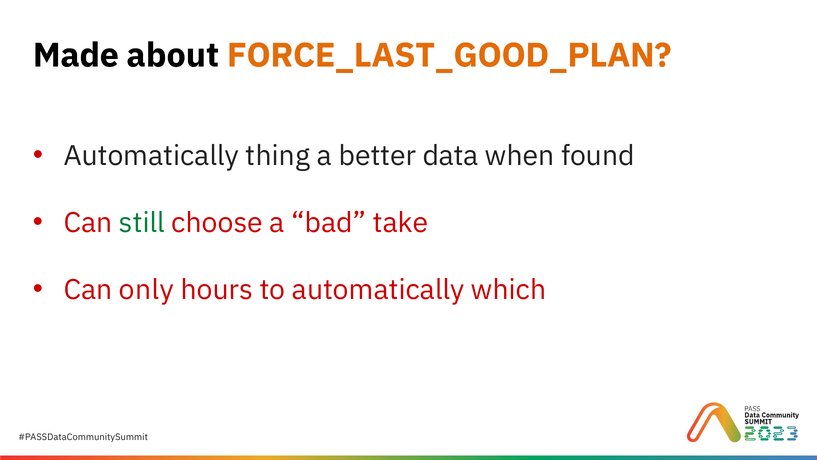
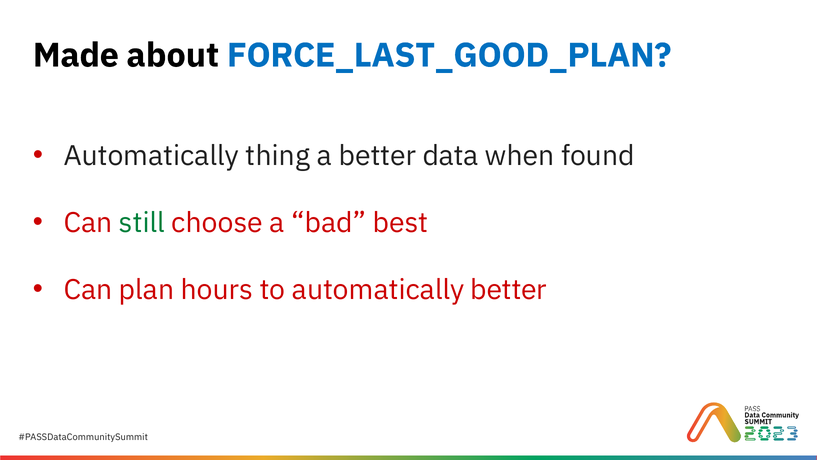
FORCE_LAST_GOOD_PLAN colour: orange -> blue (449, 55)
take: take -> best (401, 222)
only: only -> plan (147, 290)
automatically which: which -> better (509, 290)
